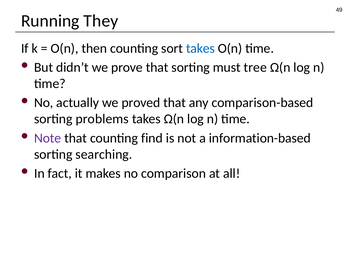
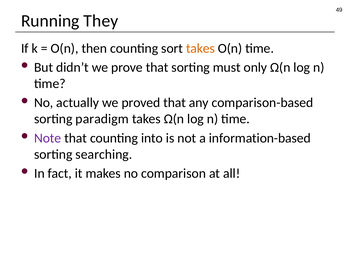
takes colour: blue -> orange (200, 48)
tree: tree -> only (255, 67)
problems: problems -> paradigm (102, 119)
find: find -> into (152, 138)
